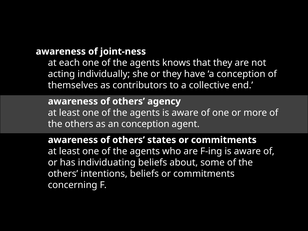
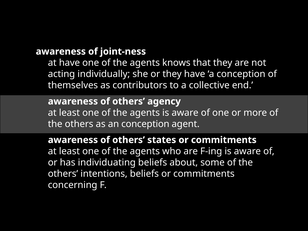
at each: each -> have (69, 63)
